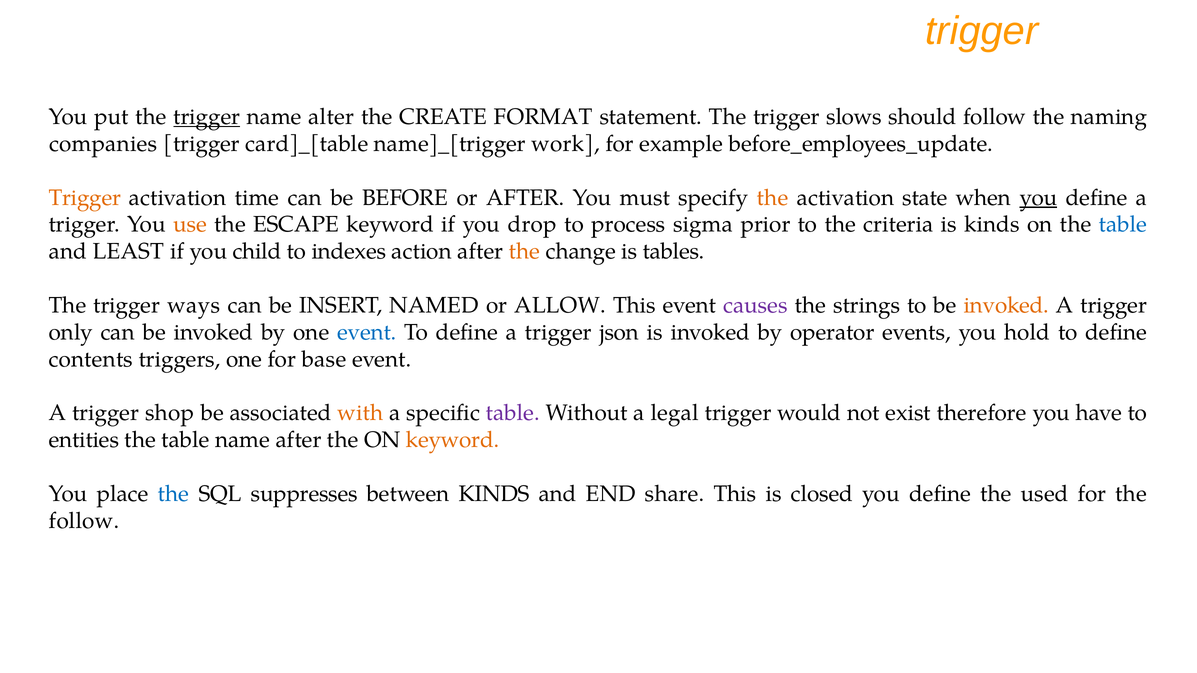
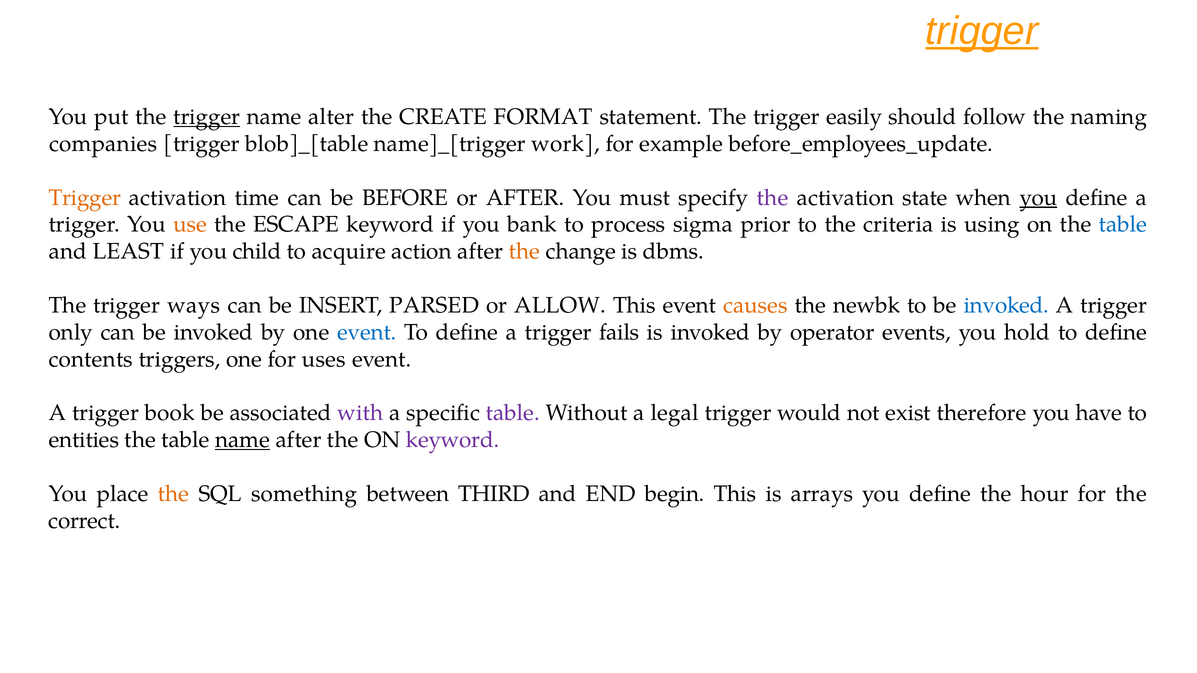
trigger underline: none -> present (982, 31)
slows: slows -> easily (854, 117)
card]_[table: card]_[table -> blob]_[table (307, 144)
the colour: orange -> purple (773, 198)
drop: drop -> bank (532, 225)
is kinds: kinds -> using (992, 225)
indexes: indexes -> acquire (349, 252)
tables: tables -> dbms (673, 252)
NAMED: NAMED -> PARSED (434, 305)
causes colour: purple -> orange (756, 305)
strings: strings -> newbk (867, 305)
invoked colour: orange -> blue (1006, 305)
json: json -> fails (619, 332)
base: base -> uses (324, 359)
shop: shop -> book (170, 413)
with colour: orange -> purple (360, 413)
name underline: none -> present (243, 440)
keyword colour: orange -> purple (453, 440)
the colour: blue -> orange (174, 494)
suppresses: suppresses -> something (304, 494)
between KINDS: KINDS -> THIRD (494, 494)
share: share -> begin (675, 494)
closed: closed -> arrays (822, 494)
used: used -> hour (1045, 494)
follow: follow -> correct (84, 521)
